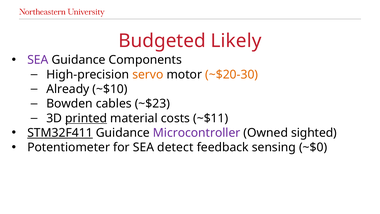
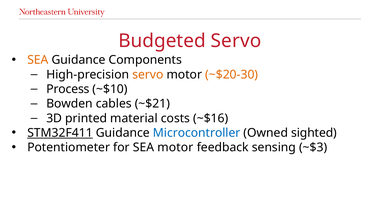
Budgeted Likely: Likely -> Servo (236, 41)
SEA colour: purple -> orange (38, 60)
Already: Already -> Process (68, 89)
~$23: ~$23 -> ~$21 (152, 104)
printed underline: present -> none (86, 118)
~$11: ~$11 -> ~$16 (211, 118)
Microcontroller colour: purple -> blue (197, 133)
SEA detect: detect -> motor (175, 147)
~$0: ~$0 -> ~$3 (313, 147)
